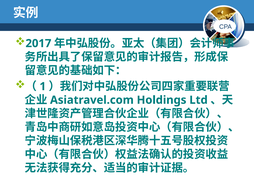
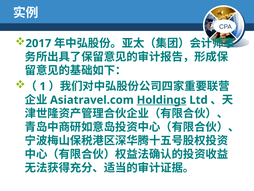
Holdings underline: none -> present (162, 100)
